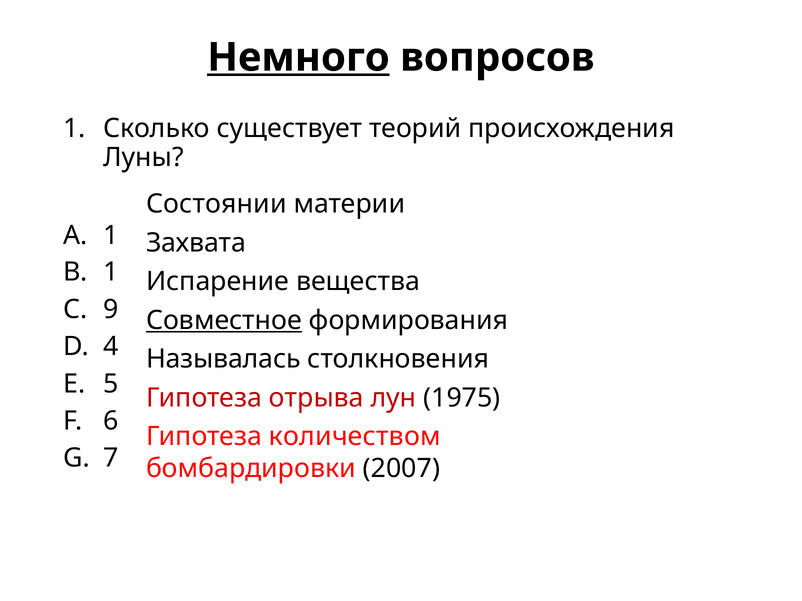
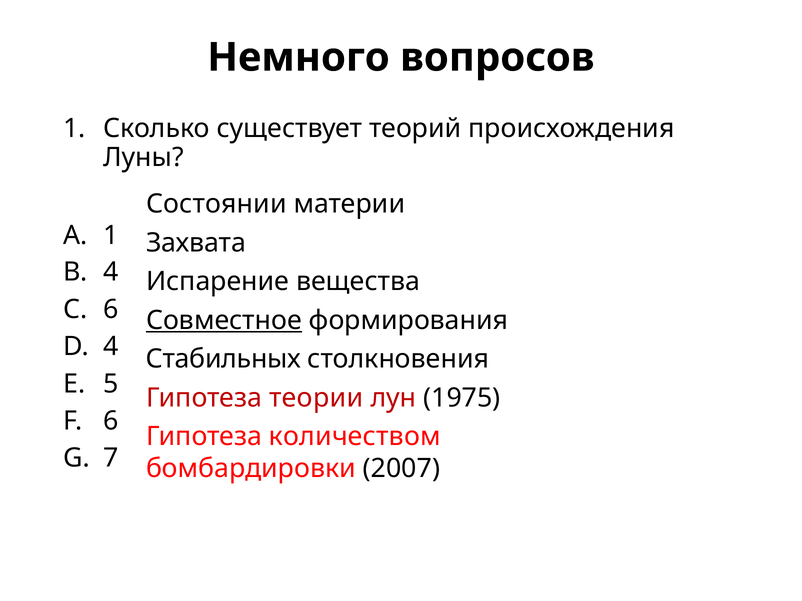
Немного underline: present -> none (298, 57)
1: 1 -> 4 (111, 272)
9: 9 -> 6 (111, 310)
Называлась: Называлась -> Стабильных (223, 359)
отрыва: отрыва -> теории (316, 398)
